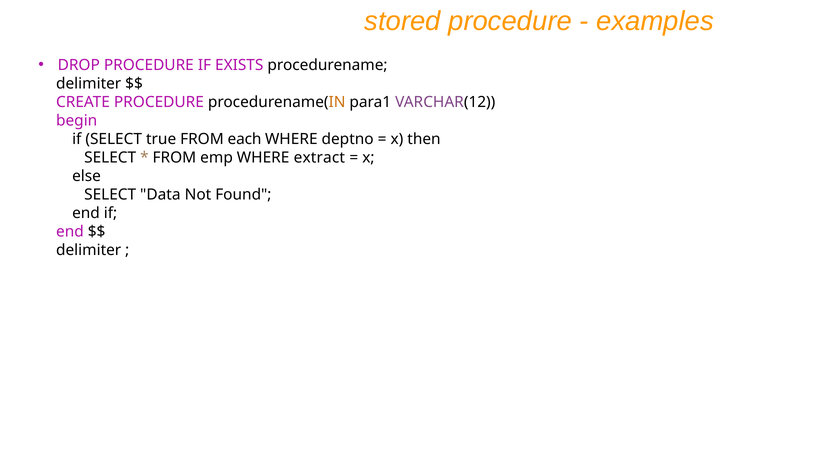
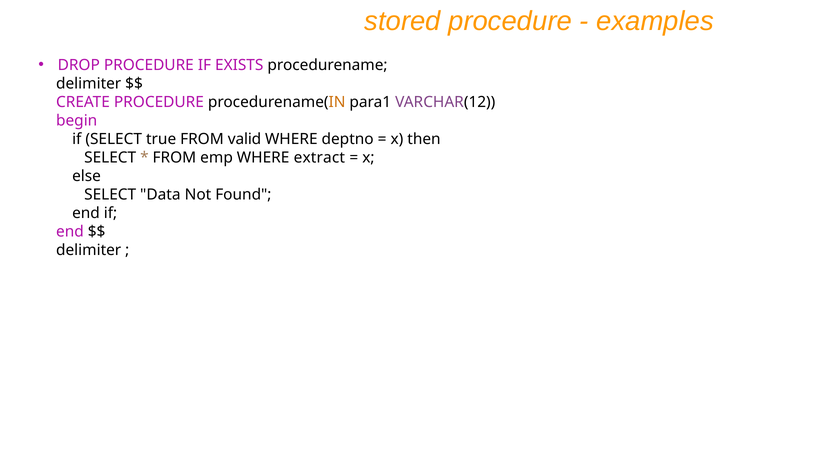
each: each -> valid (245, 139)
